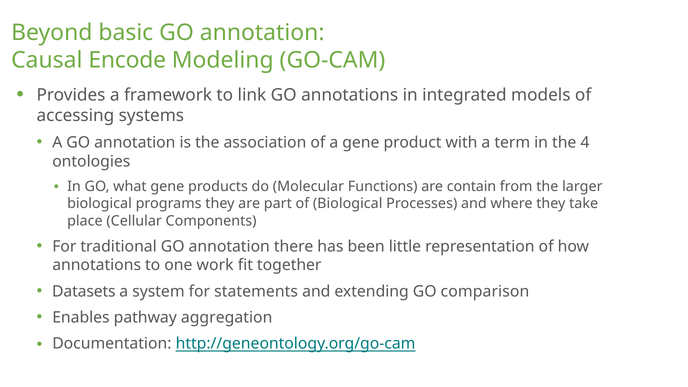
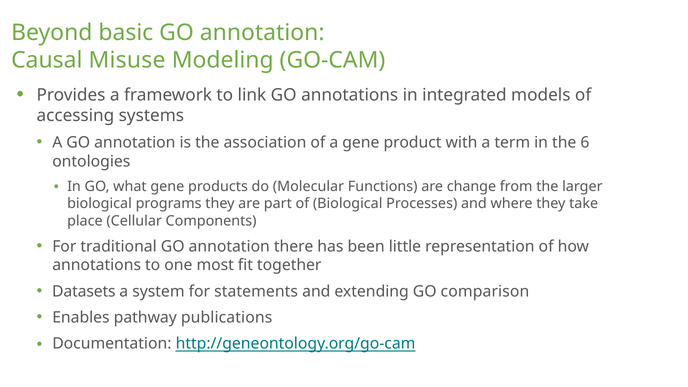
Encode: Encode -> Misuse (127, 60)
4: 4 -> 6 (585, 143)
contain: contain -> change (471, 186)
work: work -> most (215, 265)
aggregation: aggregation -> publications (227, 318)
